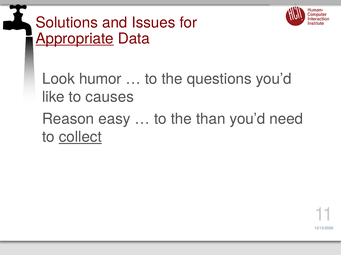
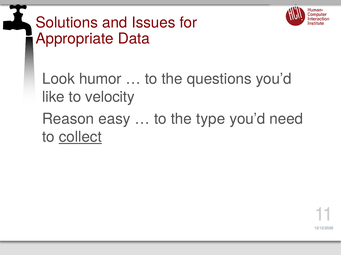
Appropriate underline: present -> none (75, 39)
causes: causes -> velocity (110, 97)
than: than -> type (211, 119)
